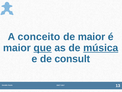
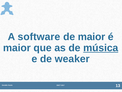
conceito: conceito -> software (39, 37)
que underline: present -> none (43, 48)
consult: consult -> weaker (72, 59)
